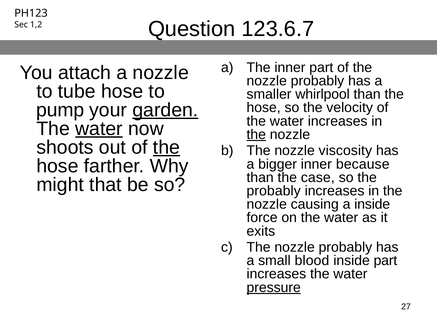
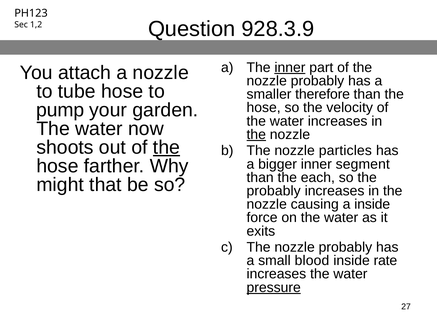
123.6.7: 123.6.7 -> 928.3.9 (278, 29)
inner underline: none -> present (290, 67)
whirlpool: whirlpool -> therefore (323, 94)
garden underline: present -> none (165, 110)
water underline: present -> none (99, 129)
viscosity: viscosity -> particles (345, 151)
because: because -> segment (363, 164)
case: case -> each (318, 177)
inside part: part -> rate (385, 260)
